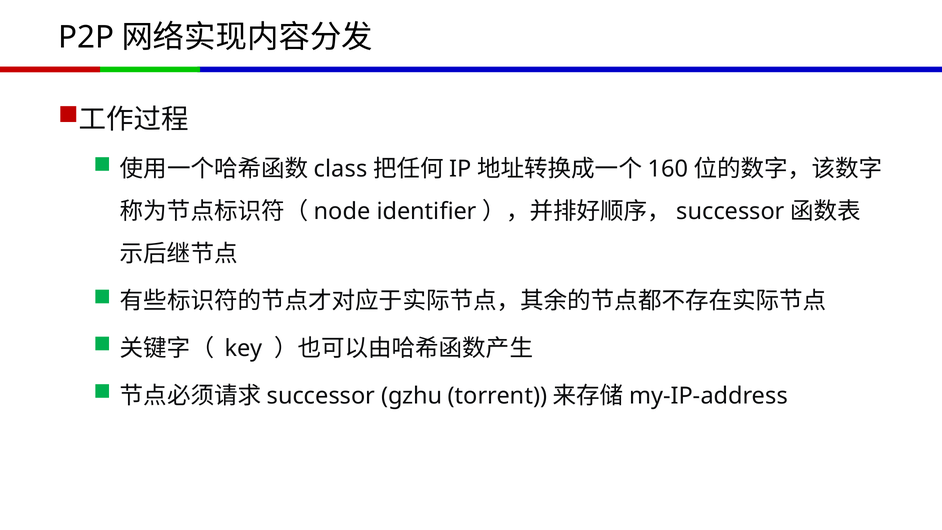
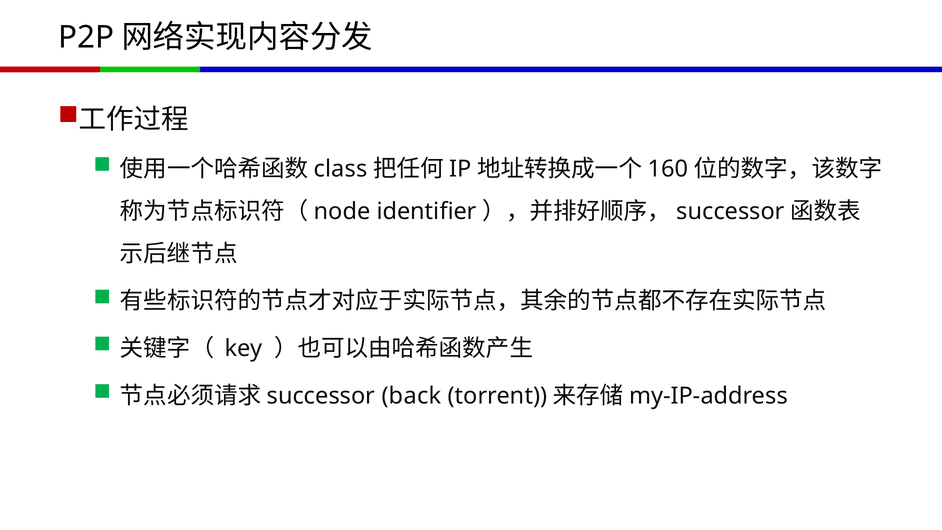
gzhu: gzhu -> back (411, 396)
